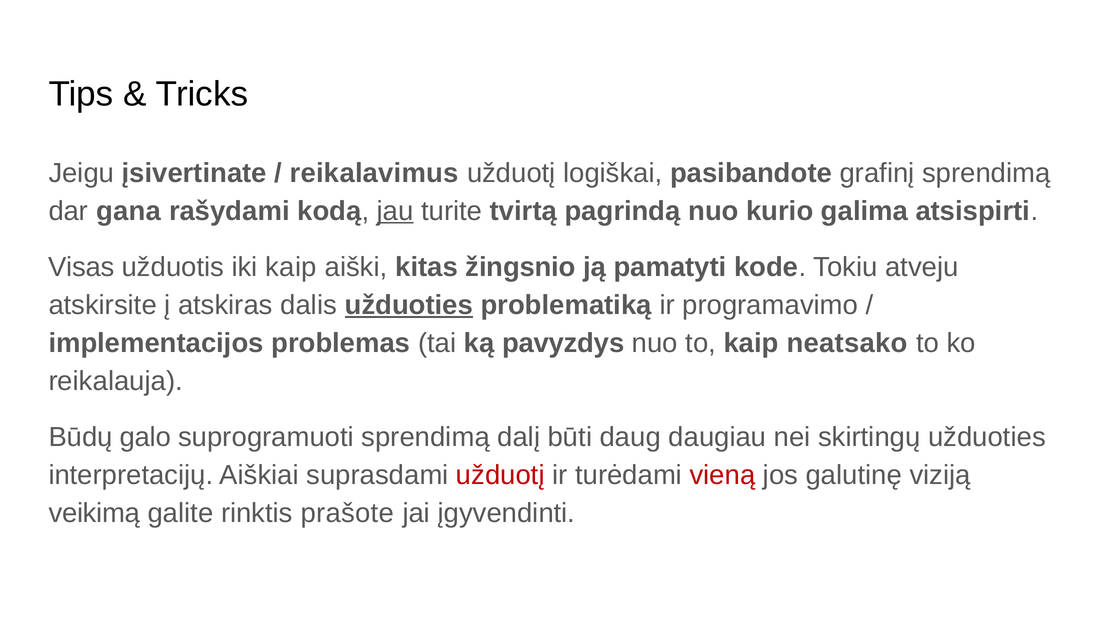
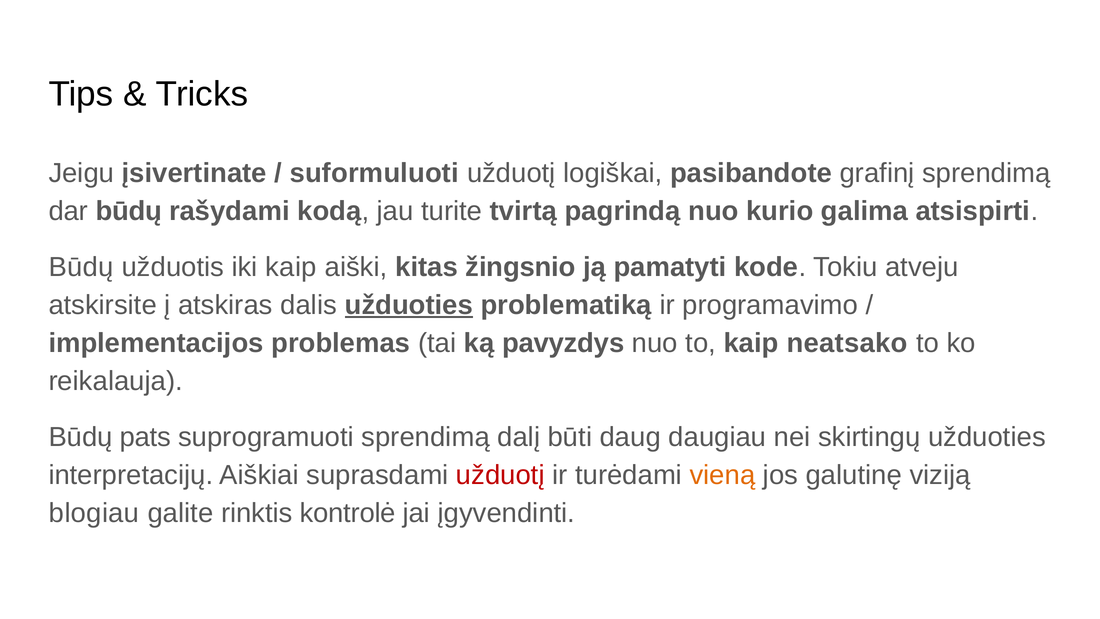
reikalavimus: reikalavimus -> suformuluoti (374, 173)
dar gana: gana -> būdų (129, 211)
jau underline: present -> none (395, 211)
Visas: Visas -> Būdų (81, 267)
galo: galo -> pats (145, 437)
vieną colour: red -> orange (722, 475)
veikimą: veikimą -> blogiau (94, 513)
prašote: prašote -> kontrolė (348, 513)
